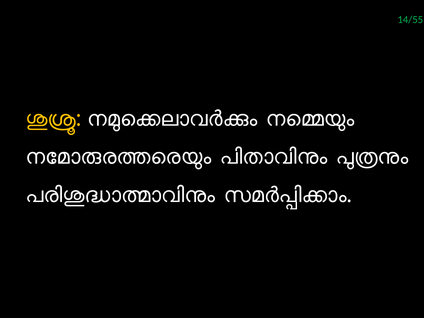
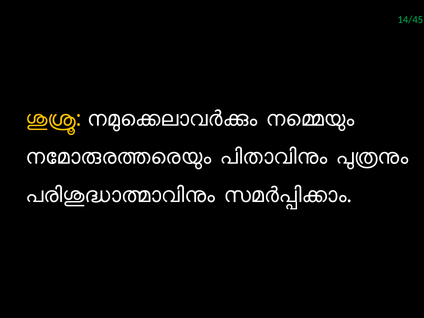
14/55: 14/55 -> 14/45 (410, 20)
